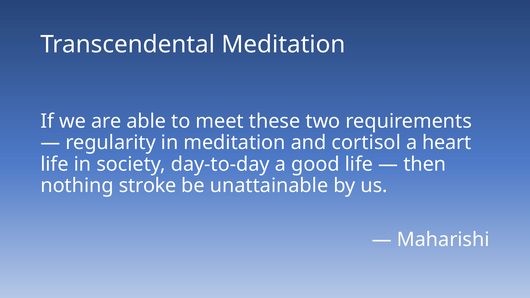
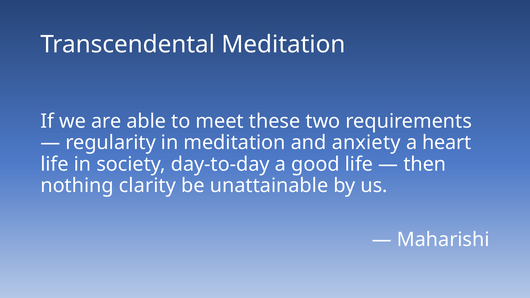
cortisol: cortisol -> anxiety (366, 143)
stroke: stroke -> clarity (147, 186)
